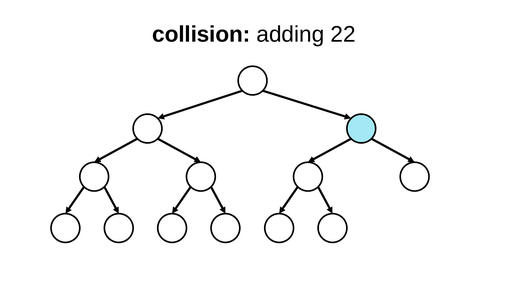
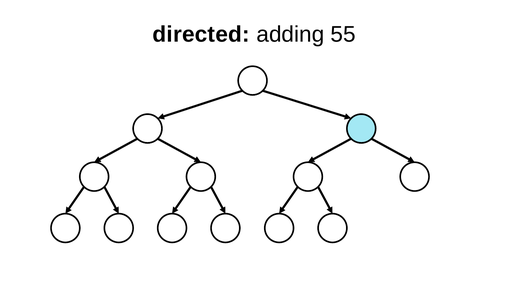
collision: collision -> directed (201, 34)
22: 22 -> 55 (343, 34)
